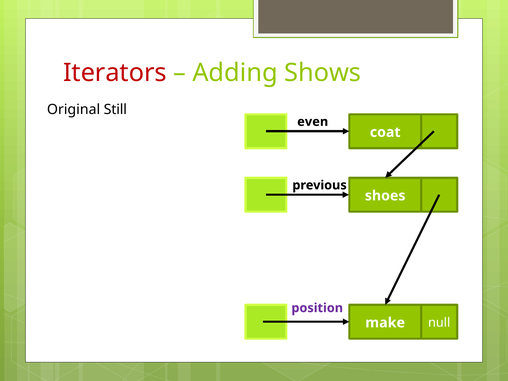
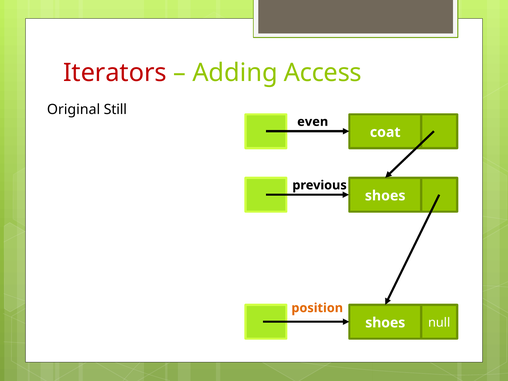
Shows: Shows -> Access (323, 73)
position colour: purple -> orange (317, 308)
make: make -> shoes (385, 323)
